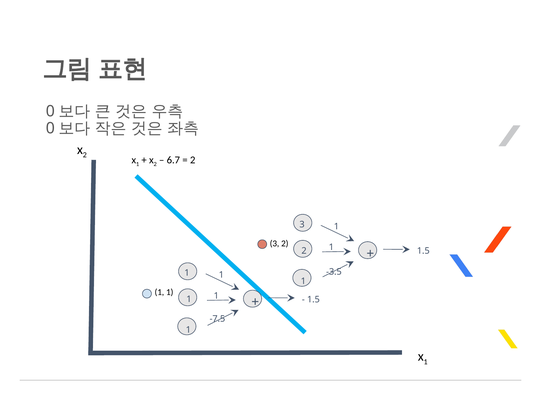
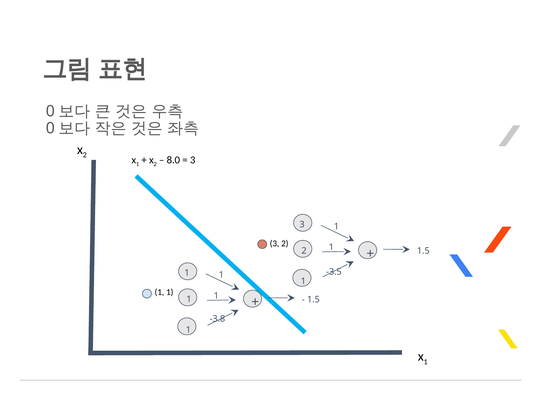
6.7: 6.7 -> 8.0 (173, 160)
2: 2 -> 3 (193, 160)
-7.5: -7.5 -> -3.8 (217, 319)
